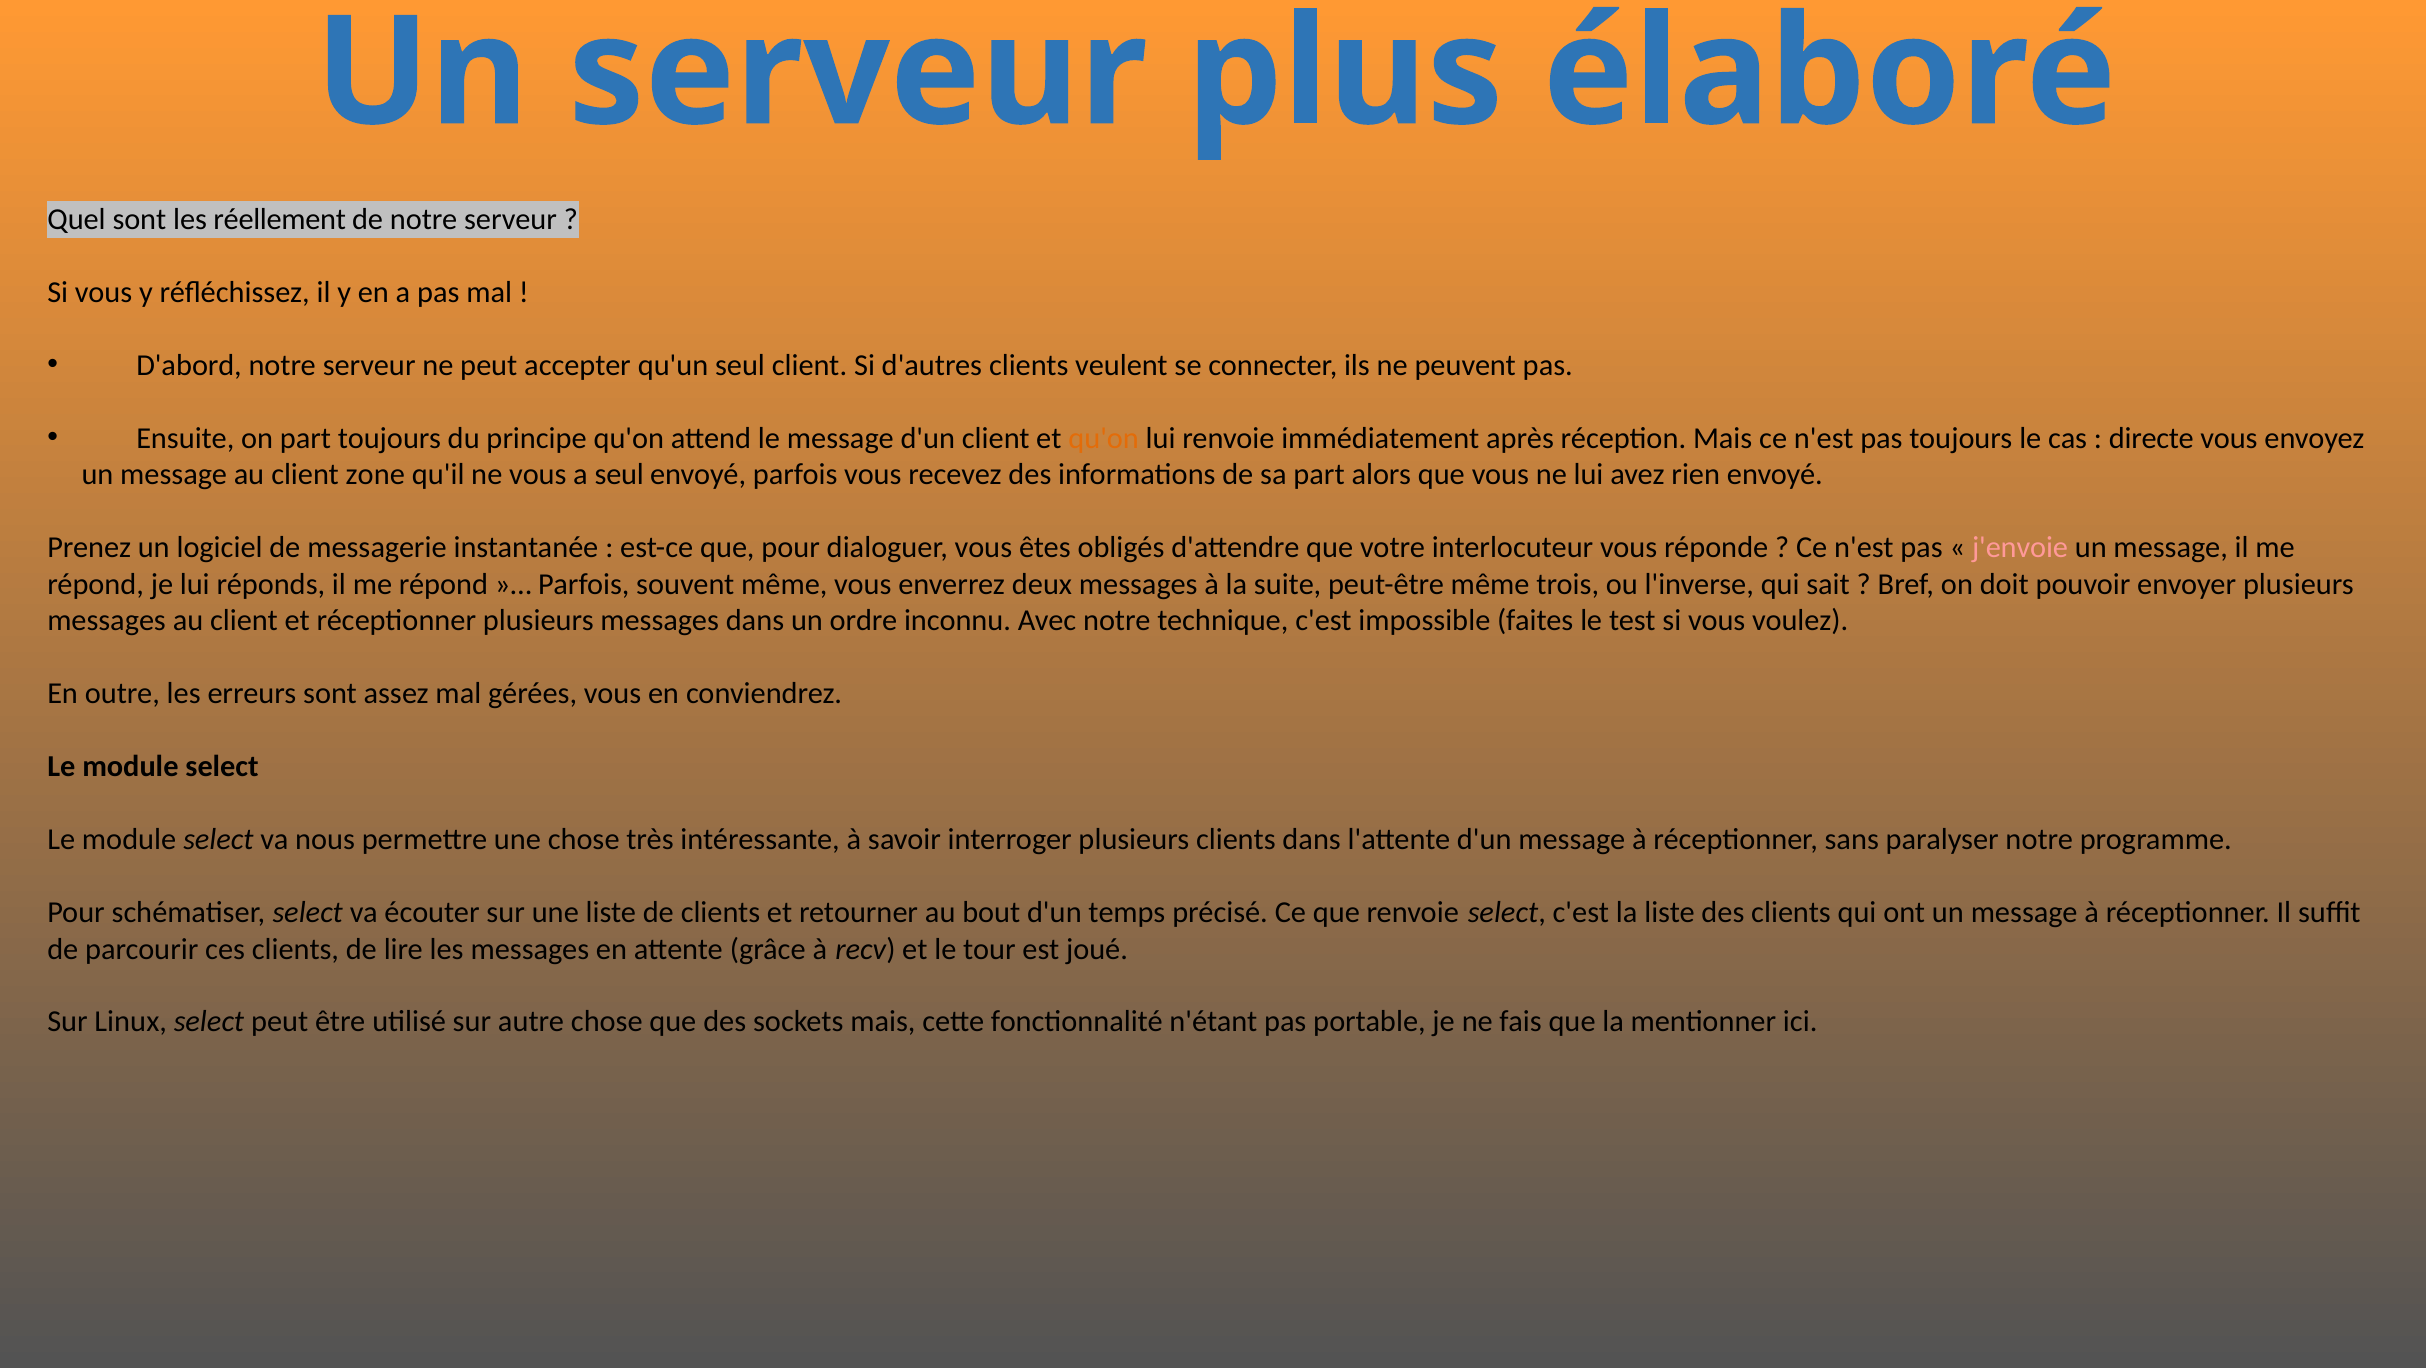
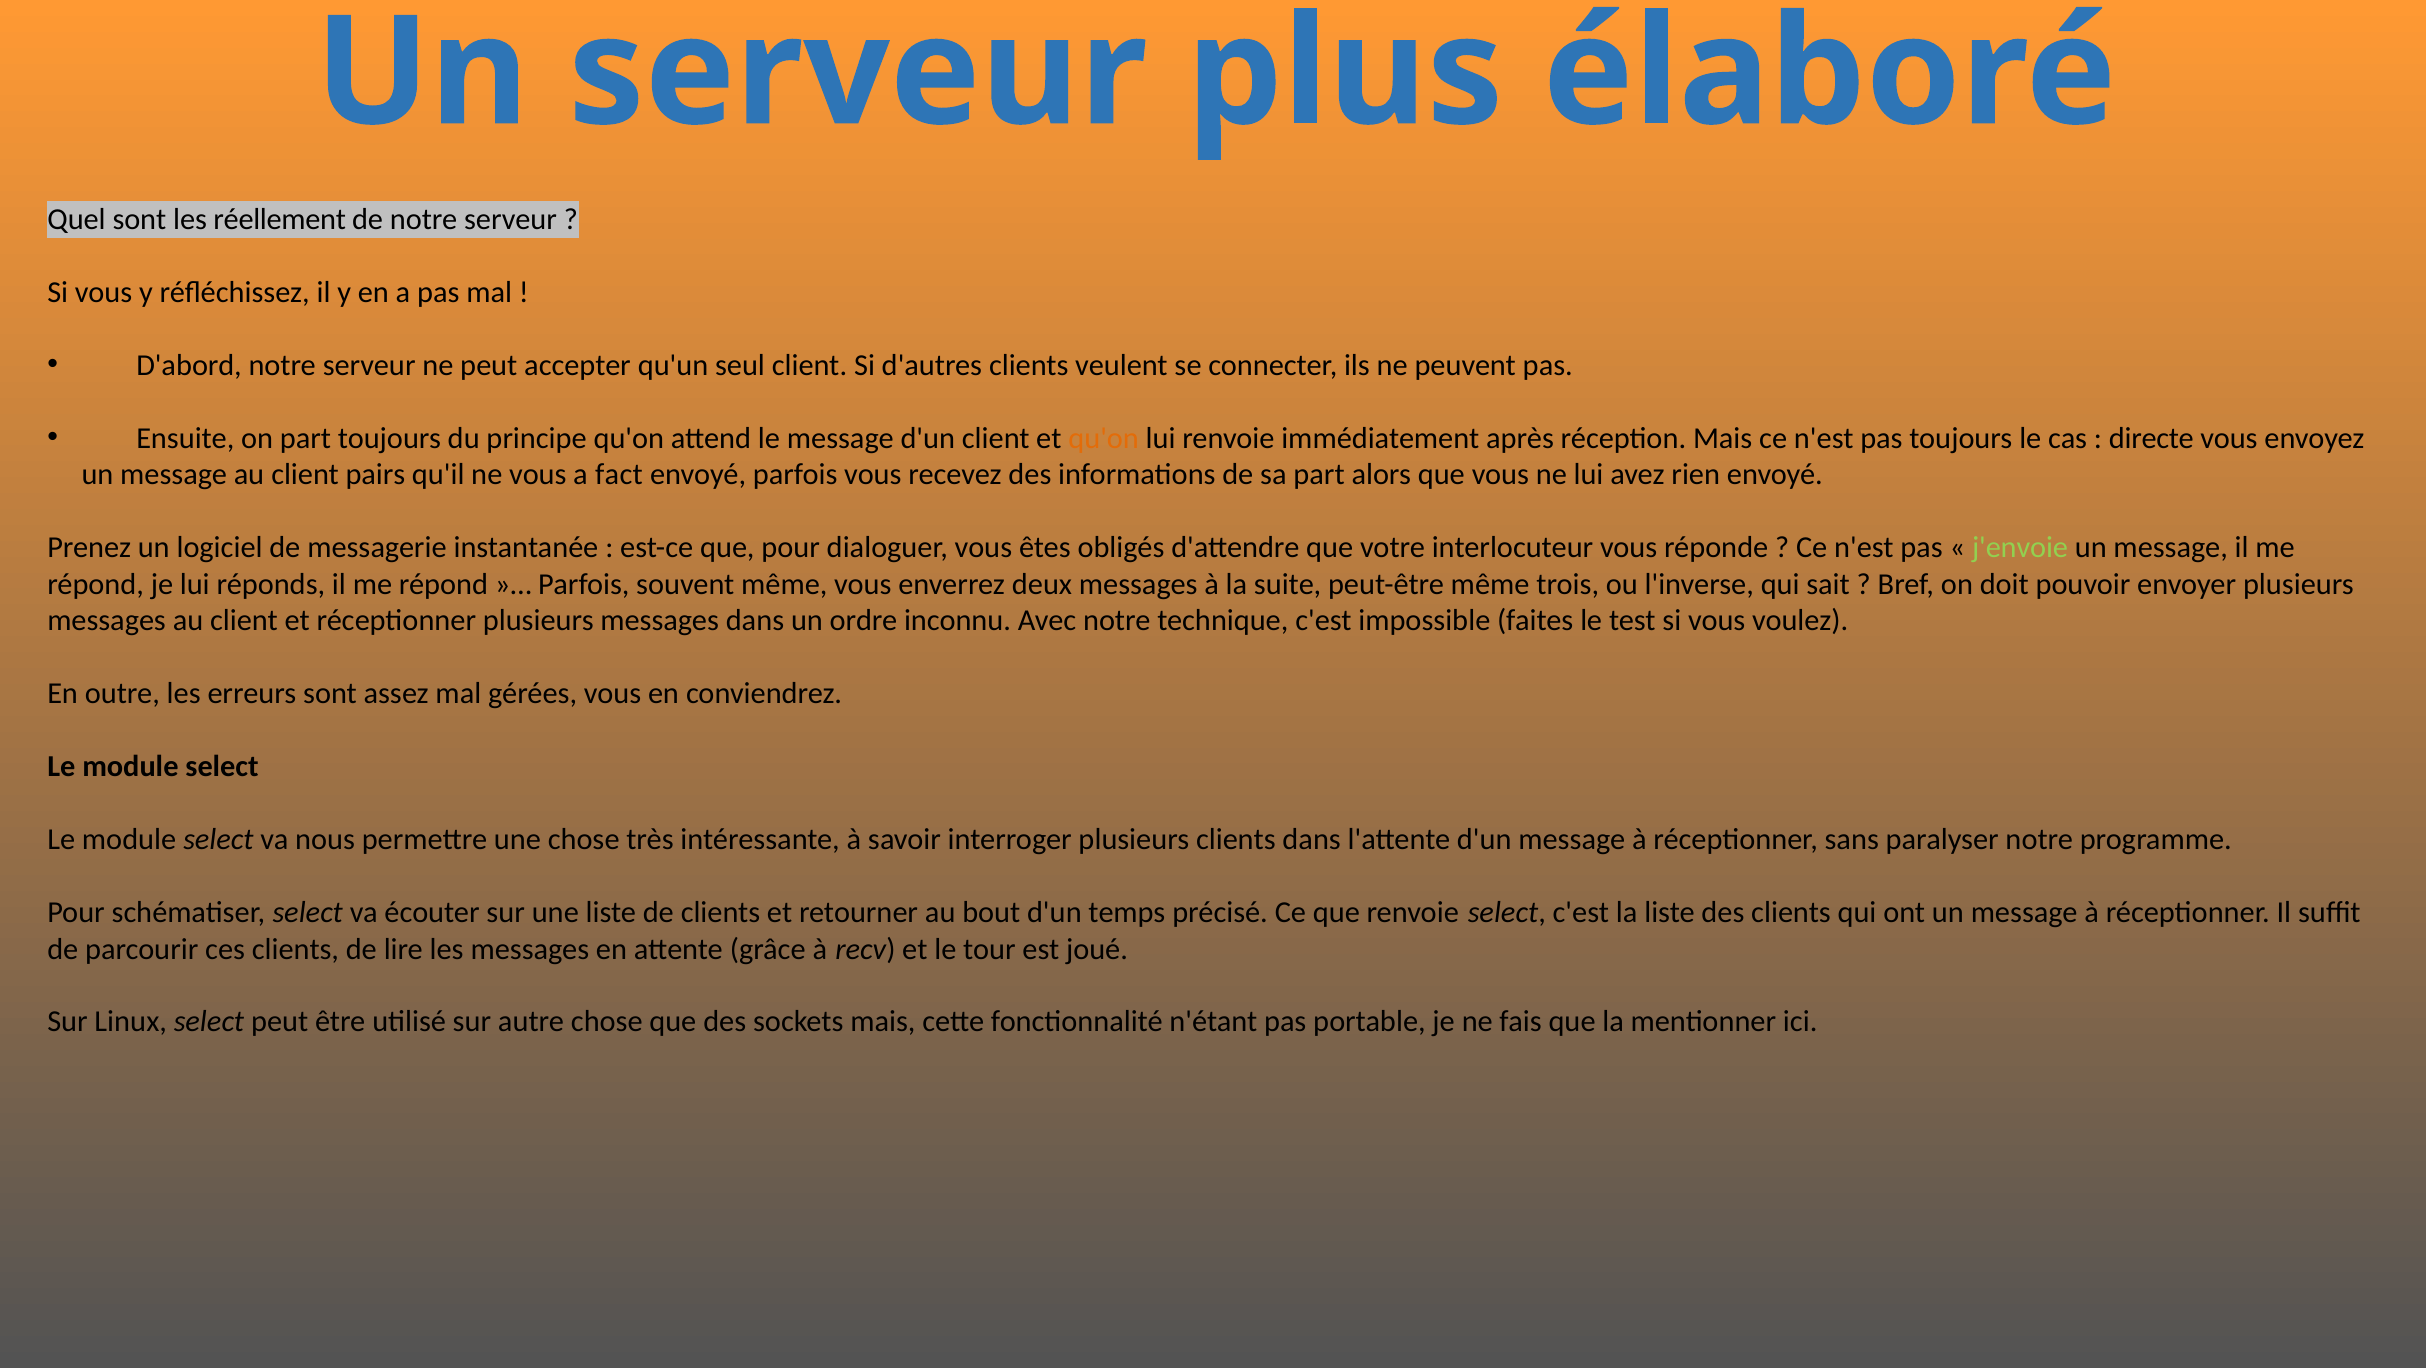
zone: zone -> pairs (375, 475)
a seul: seul -> fact (619, 475)
j'envoie colour: pink -> light green (2020, 548)
